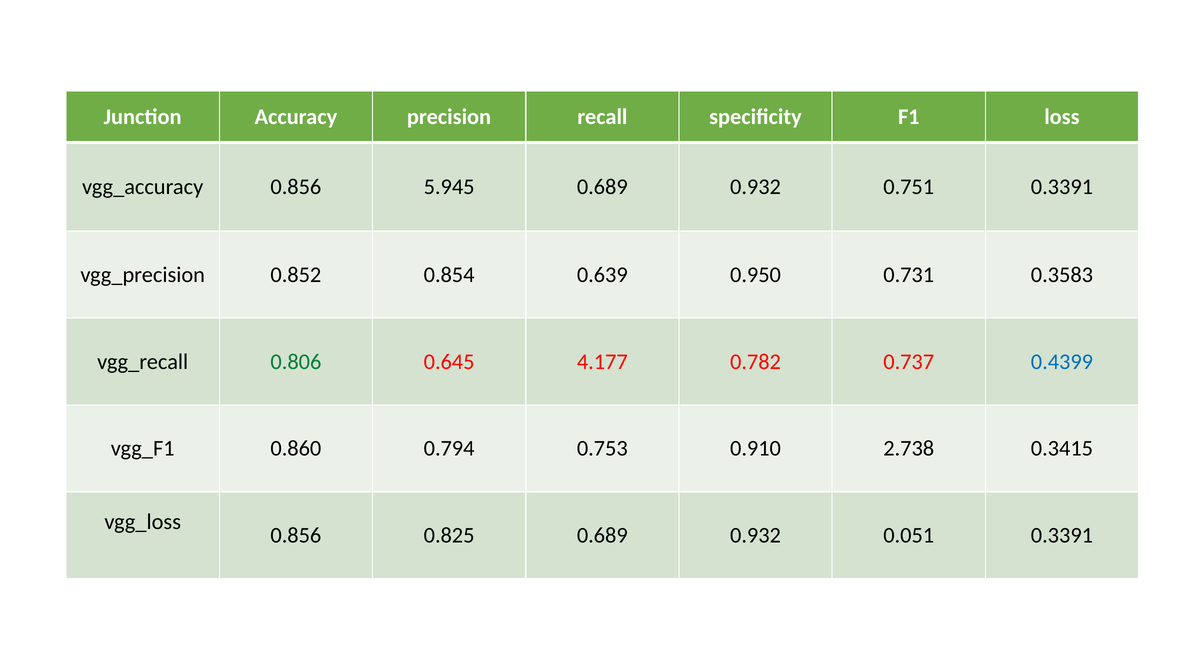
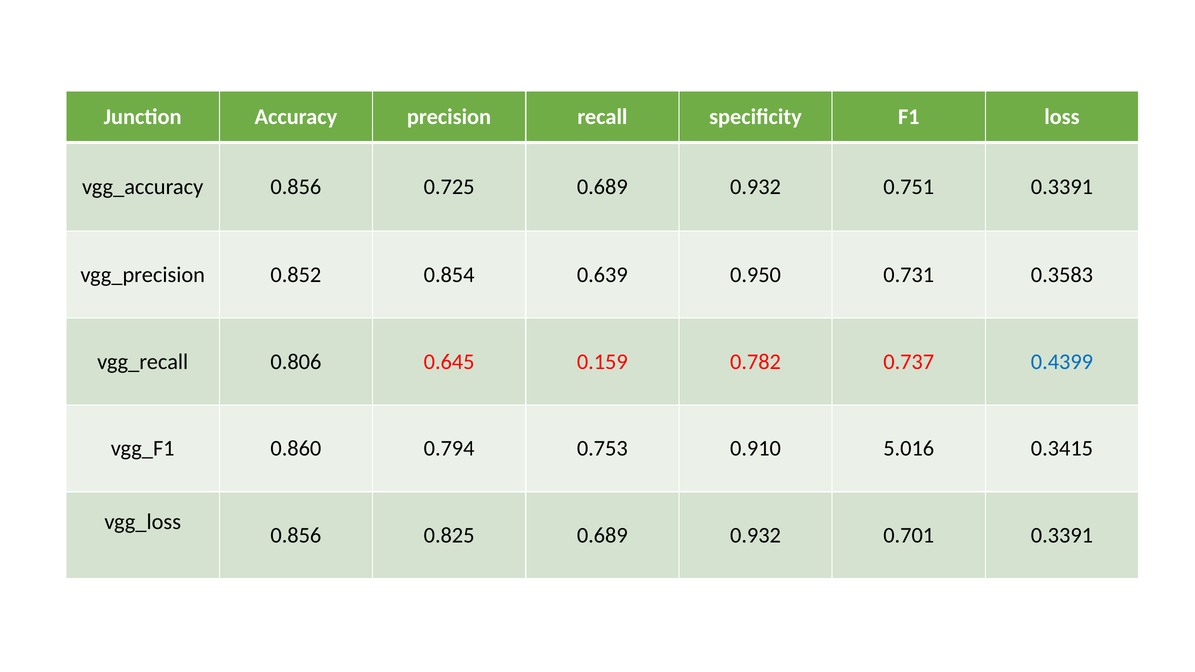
5.945: 5.945 -> 0.725 (449, 187)
0.806 colour: green -> black (296, 362)
4.177: 4.177 -> 0.159 (602, 362)
2.738: 2.738 -> 5.016 (909, 449)
0.051: 0.051 -> 0.701 (909, 536)
